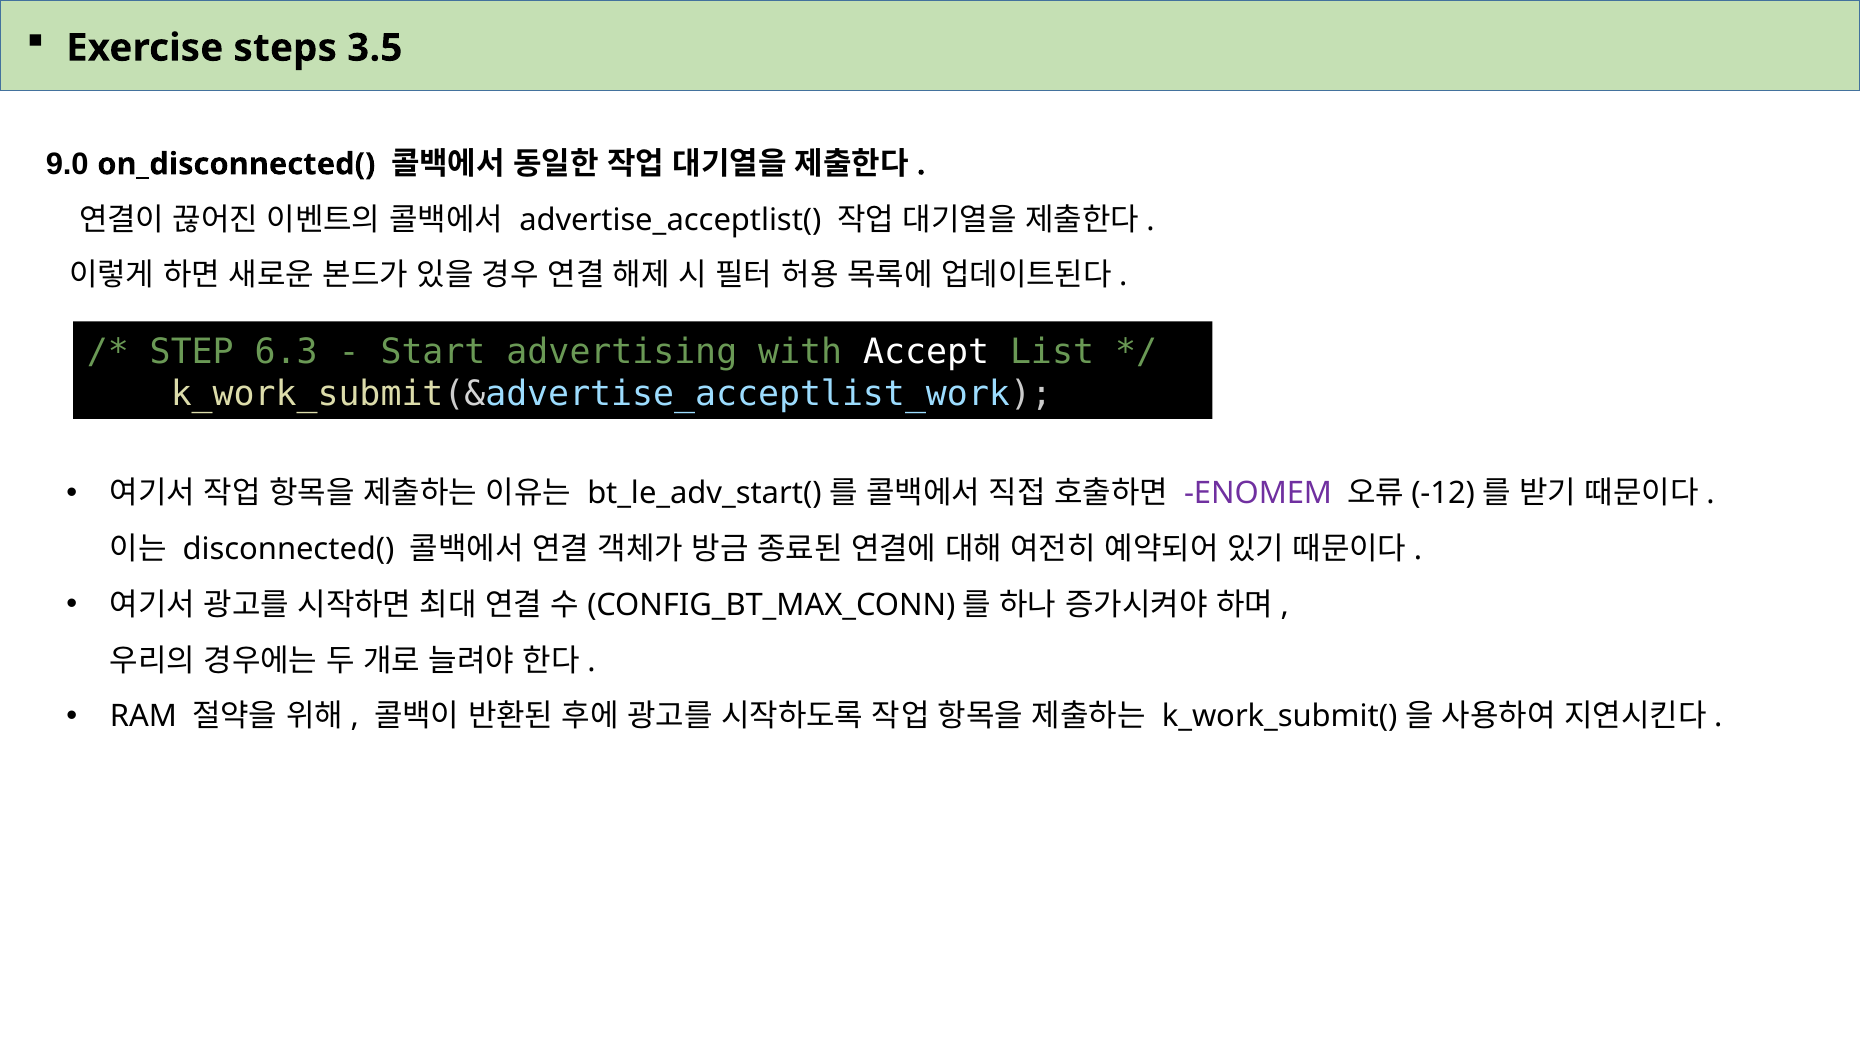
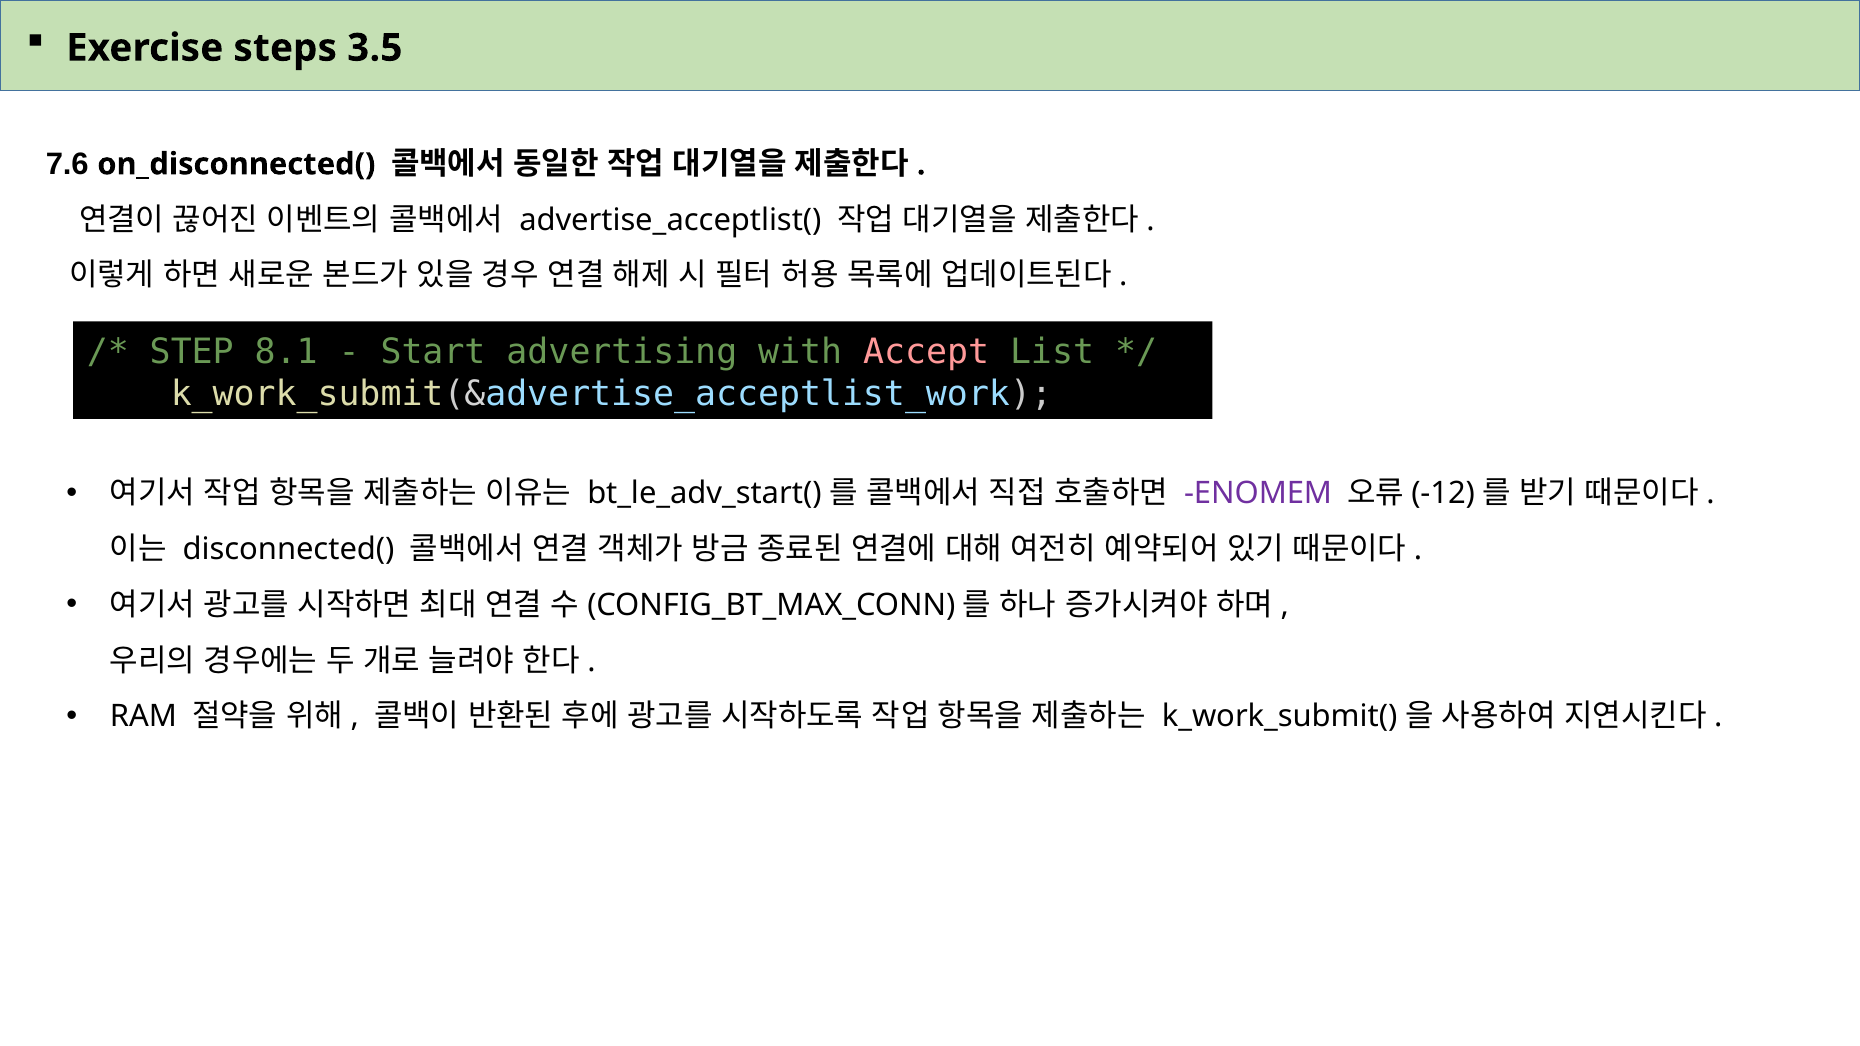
9.0: 9.0 -> 7.6 (67, 164)
6.3: 6.3 -> 8.1 (286, 352)
Accept colour: white -> pink (926, 352)
